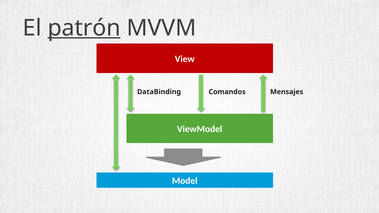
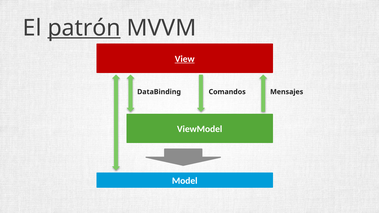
View underline: none -> present (185, 59)
